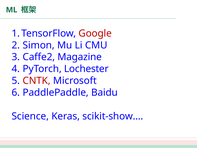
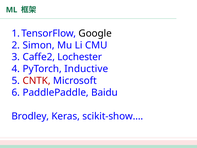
Google colour: red -> black (95, 33)
Magazine: Magazine -> Lochester (80, 57)
Lochester: Lochester -> Inductive (86, 69)
Science: Science -> Brodley (30, 116)
